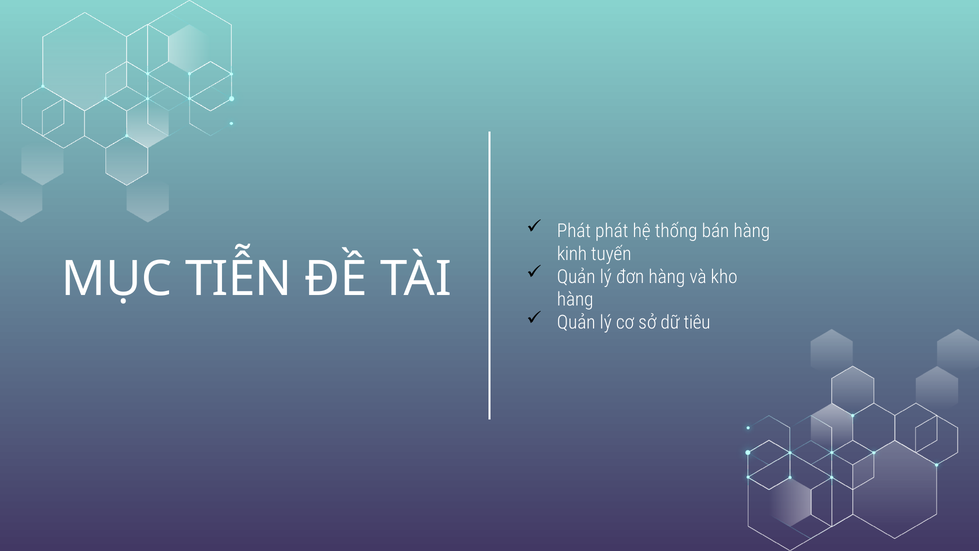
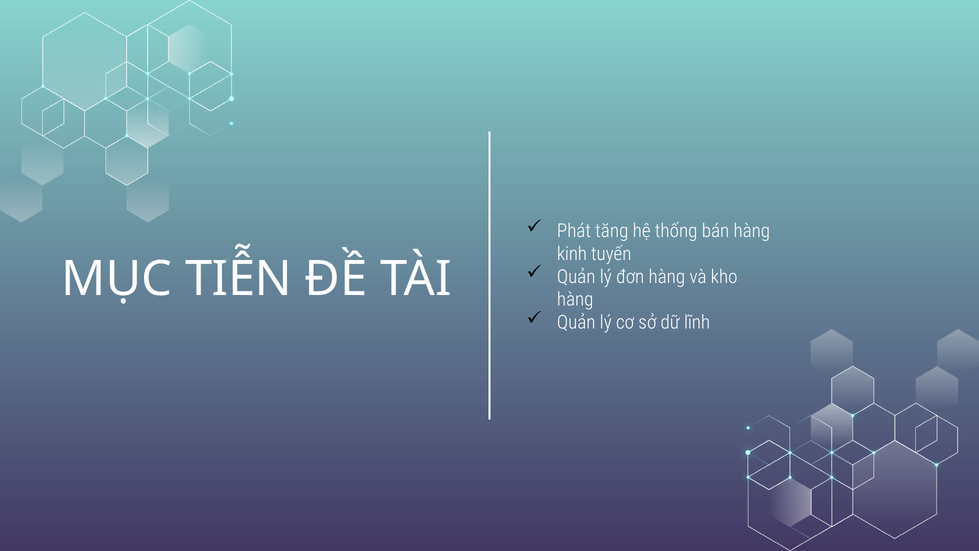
Phát phát: phát -> tăng (612, 231)
tiêu: tiêu -> lĩnh (697, 322)
